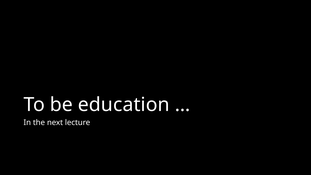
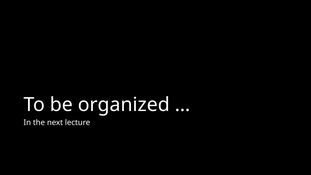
education: education -> organized (124, 105)
